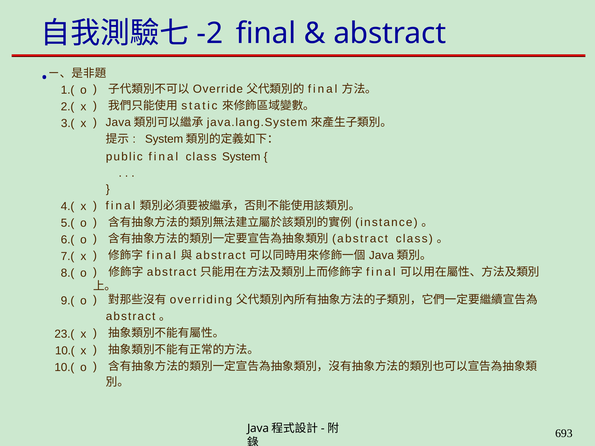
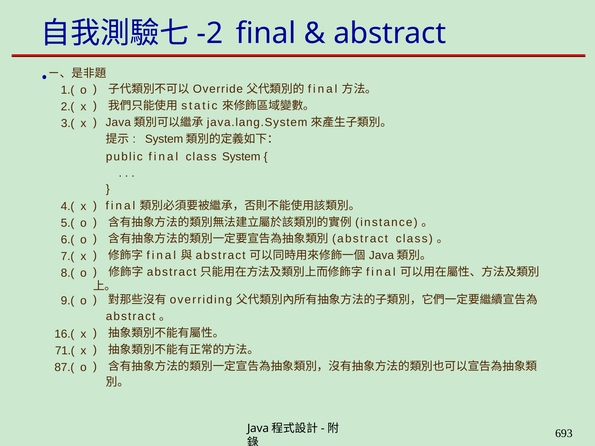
23.(: 23.( -> 16.( (64, 334)
10.(: 10.( -> 71.( (65, 351)
10.(: 10.( -> 87.( (64, 367)
